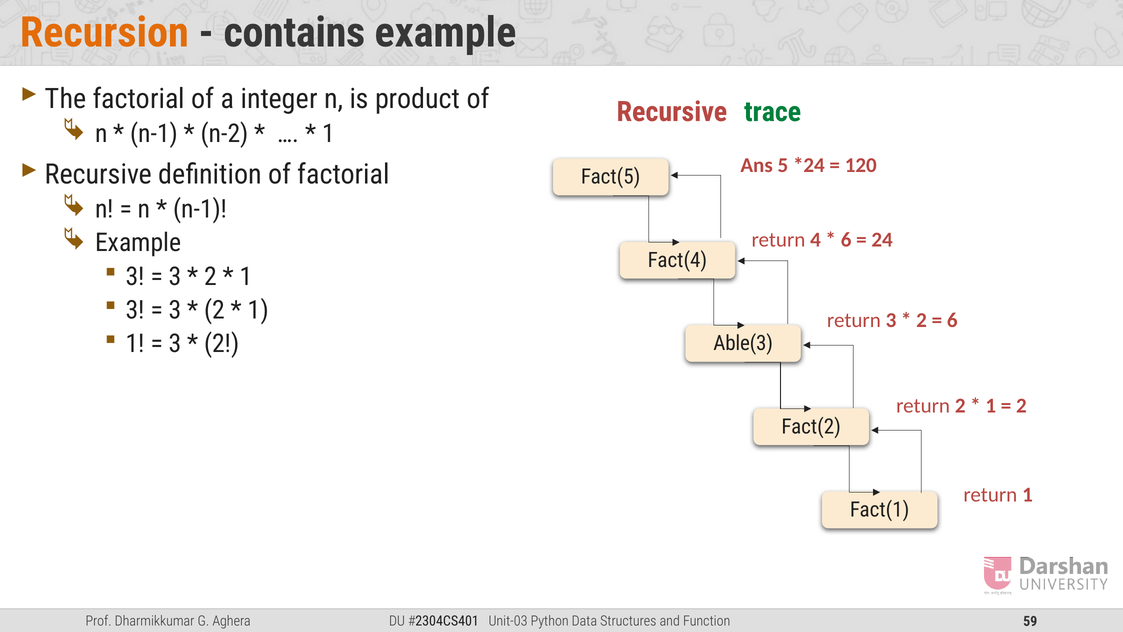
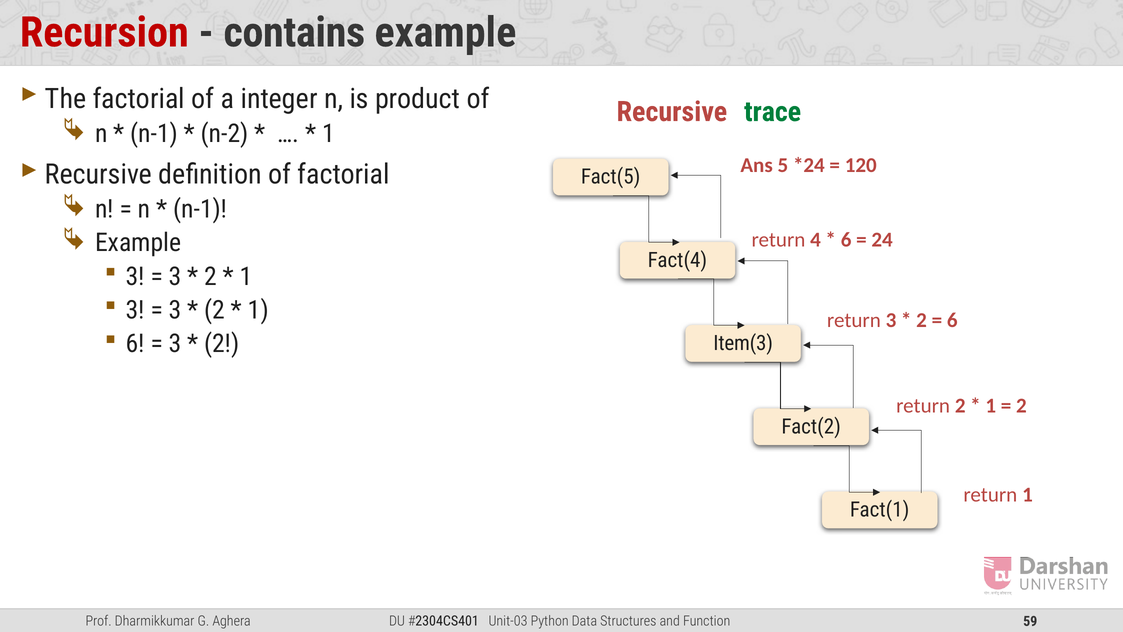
Recursion colour: orange -> red (104, 32)
1: 1 -> 6 (135, 344)
Able(3: Able(3 -> Item(3 (743, 343)
